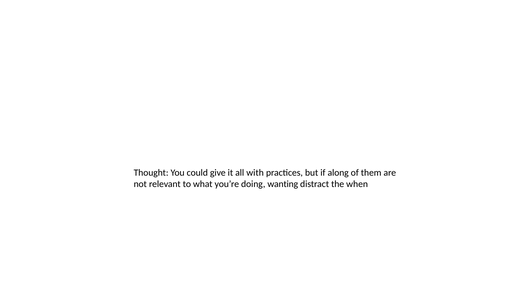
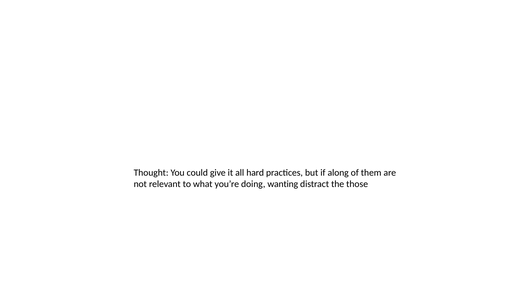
with: with -> hard (255, 173)
when: when -> those (357, 184)
